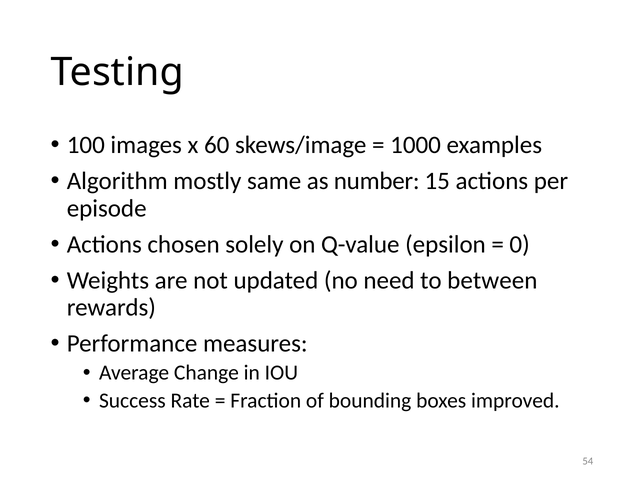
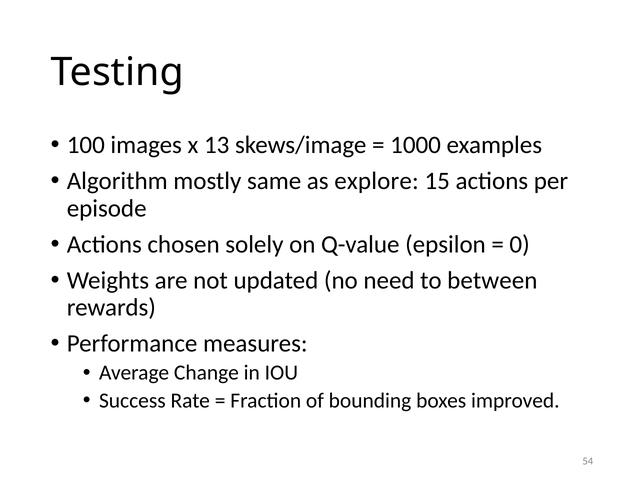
60: 60 -> 13 (217, 145)
number: number -> explore (377, 181)
